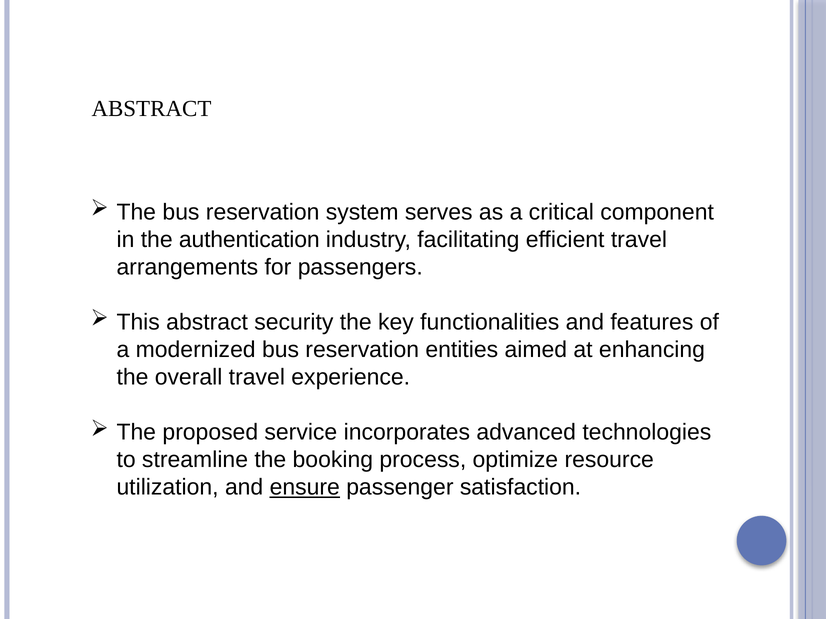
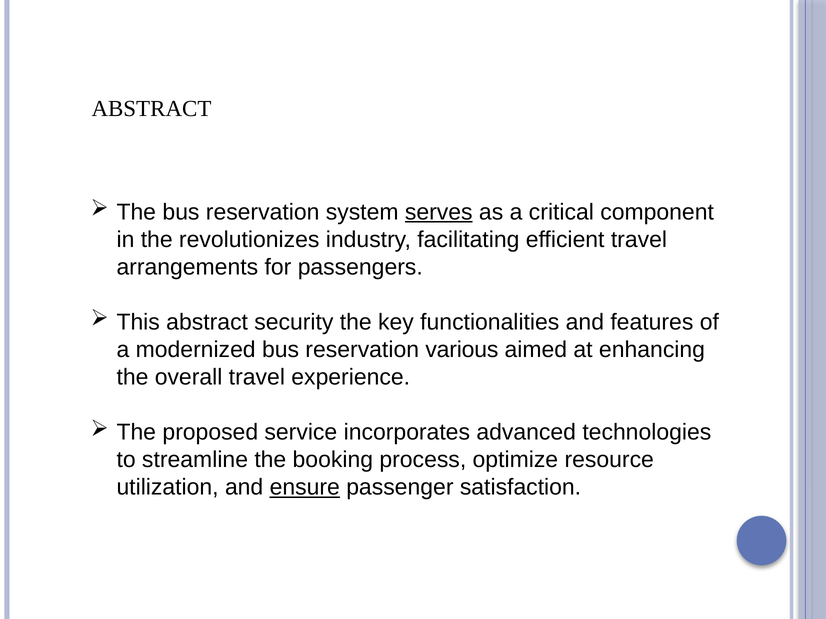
serves underline: none -> present (439, 212)
authentication: authentication -> revolutionizes (249, 240)
entities: entities -> various (462, 350)
